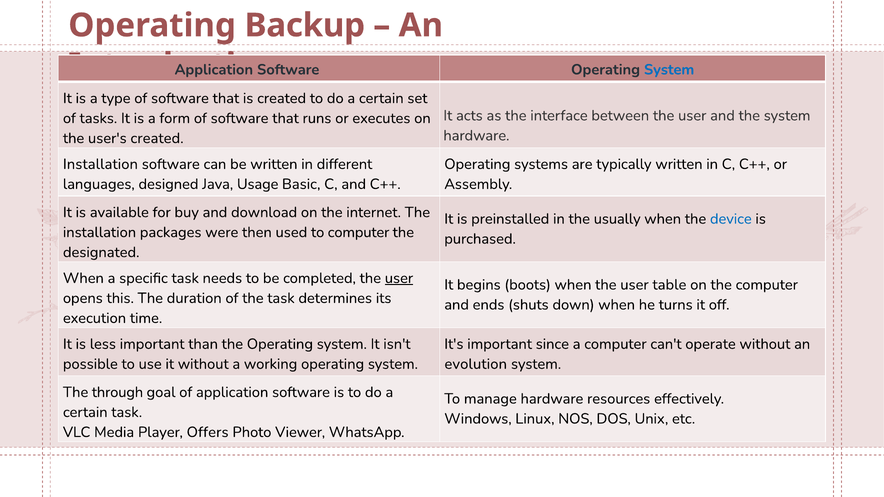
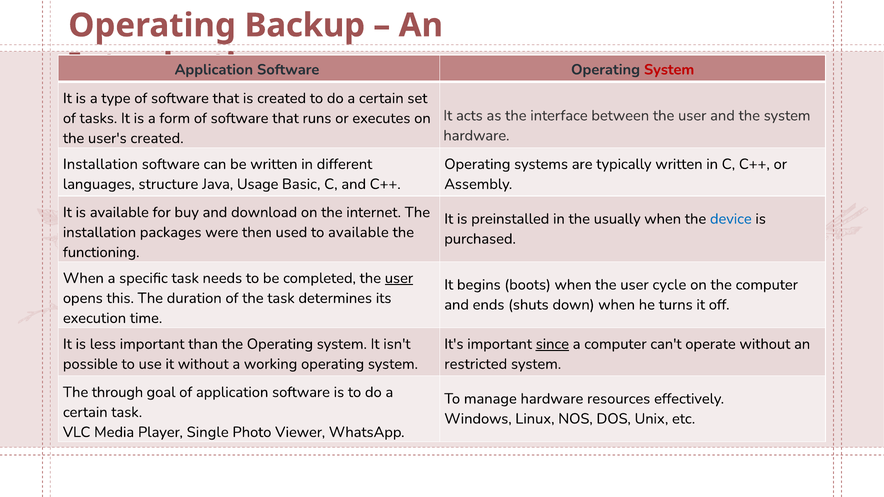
System colour: blue -> red (669, 70)
designed: designed -> structure (168, 184)
to computer: computer -> available (358, 232)
designated: designated -> functioning (101, 252)
table: table -> cycle (669, 285)
since underline: none -> present (552, 344)
evolution: evolution -> restricted (476, 364)
Offers: Offers -> Single (208, 432)
